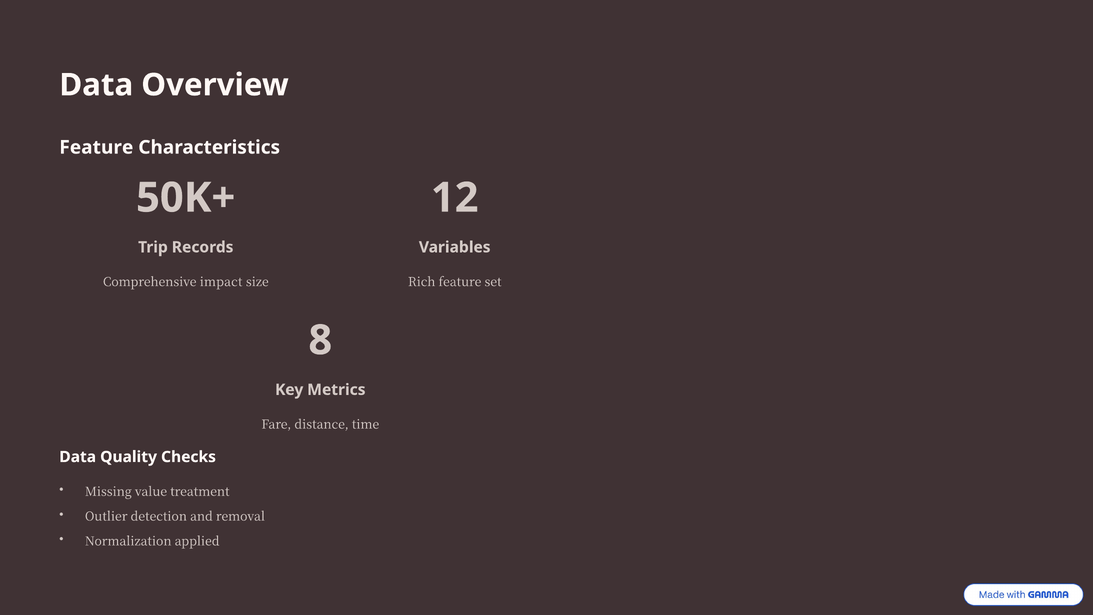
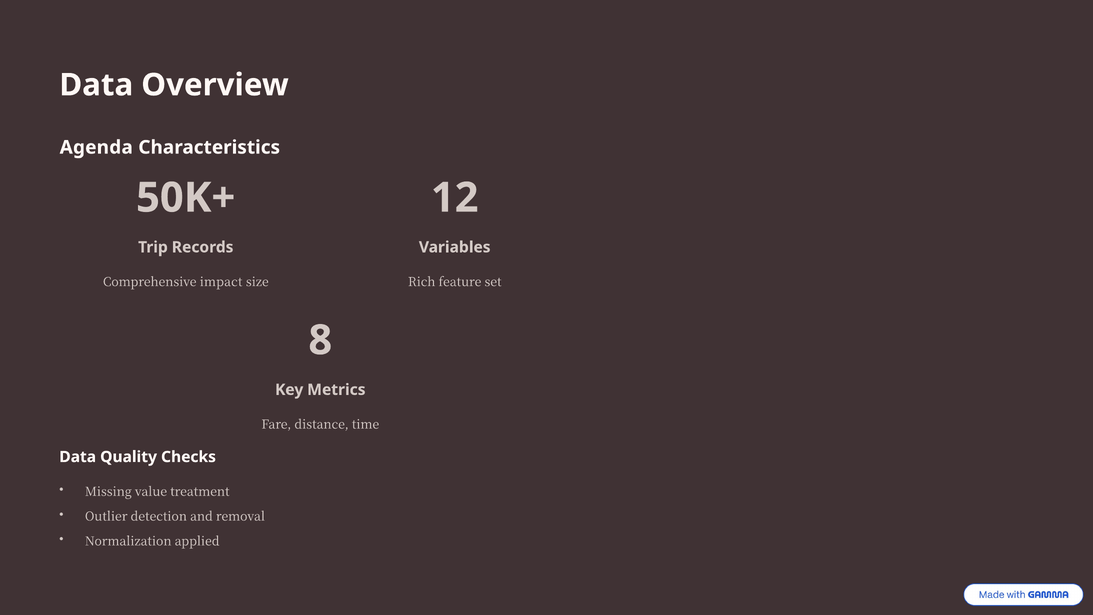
Feature: Feature -> Agenda (96, 147)
